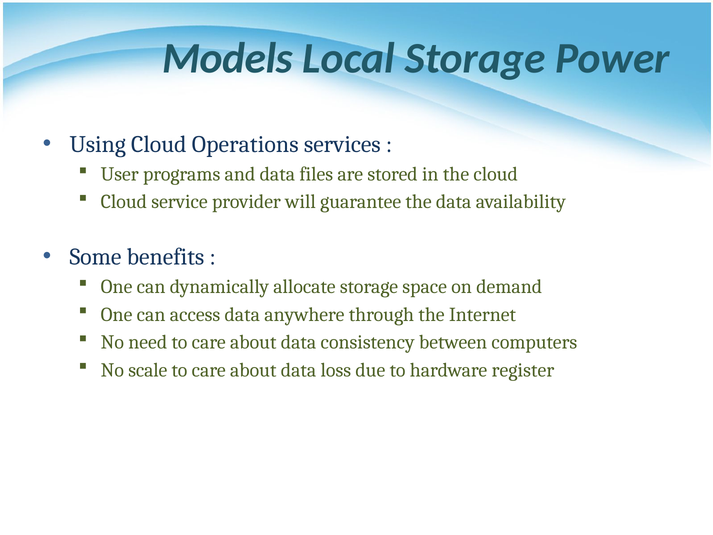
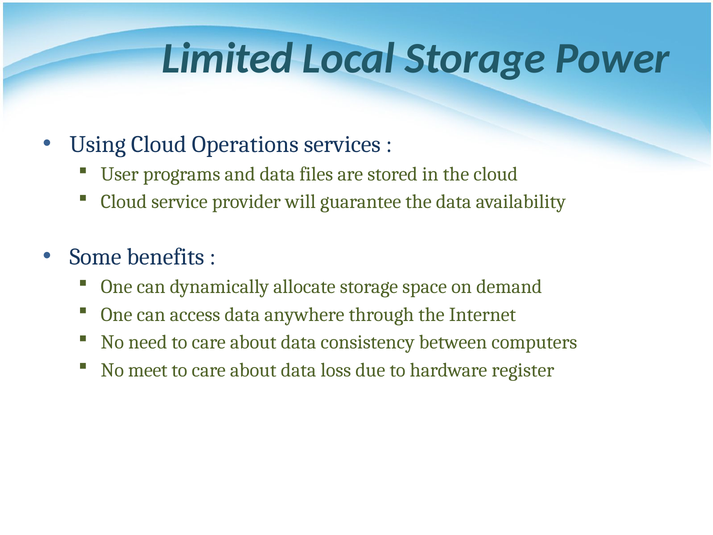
Models: Models -> Limited (228, 58)
scale: scale -> meet (148, 370)
